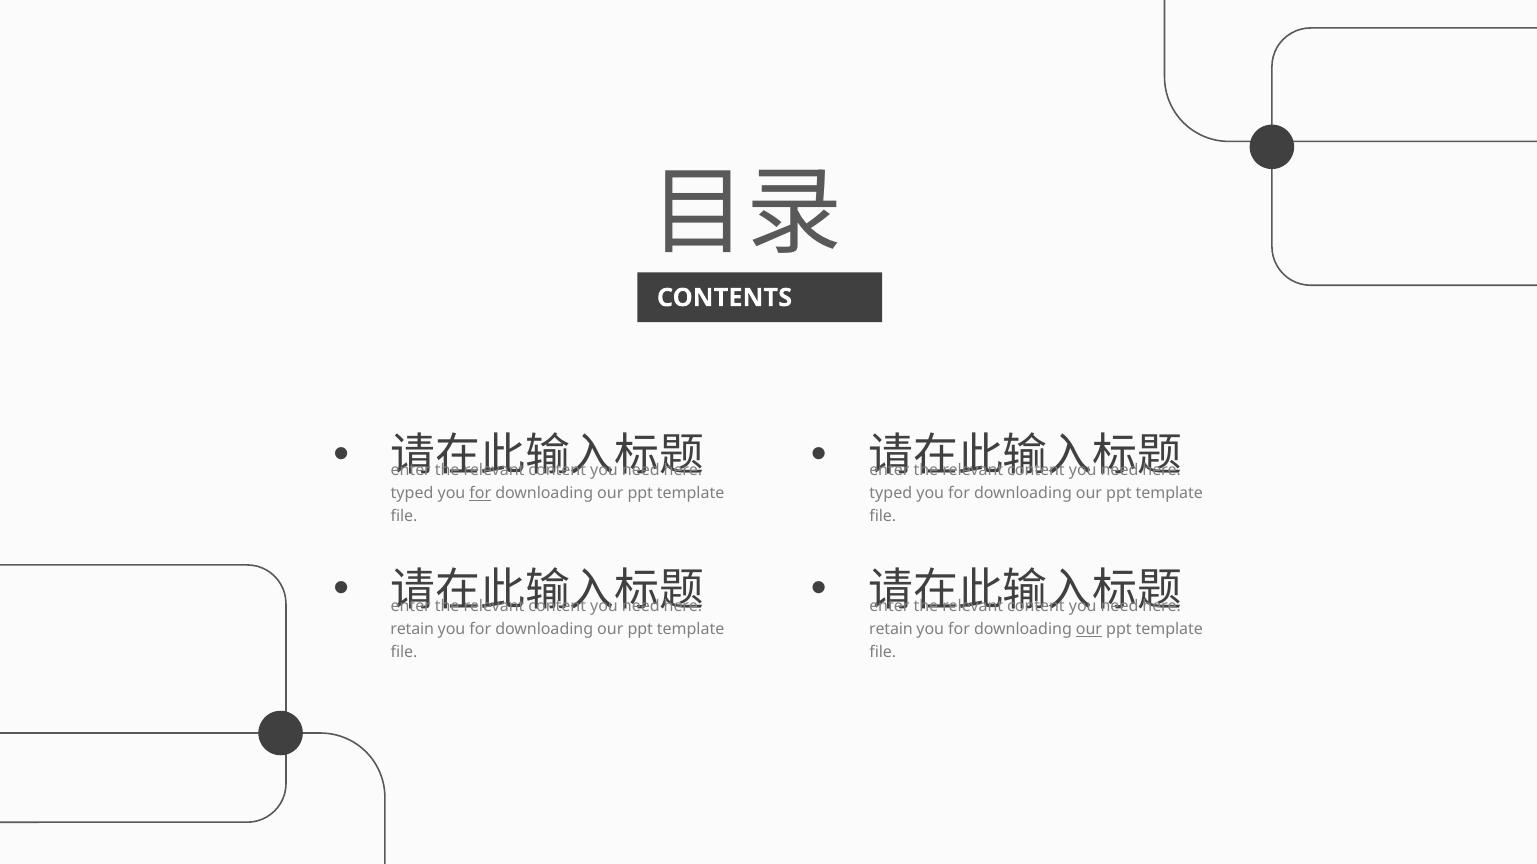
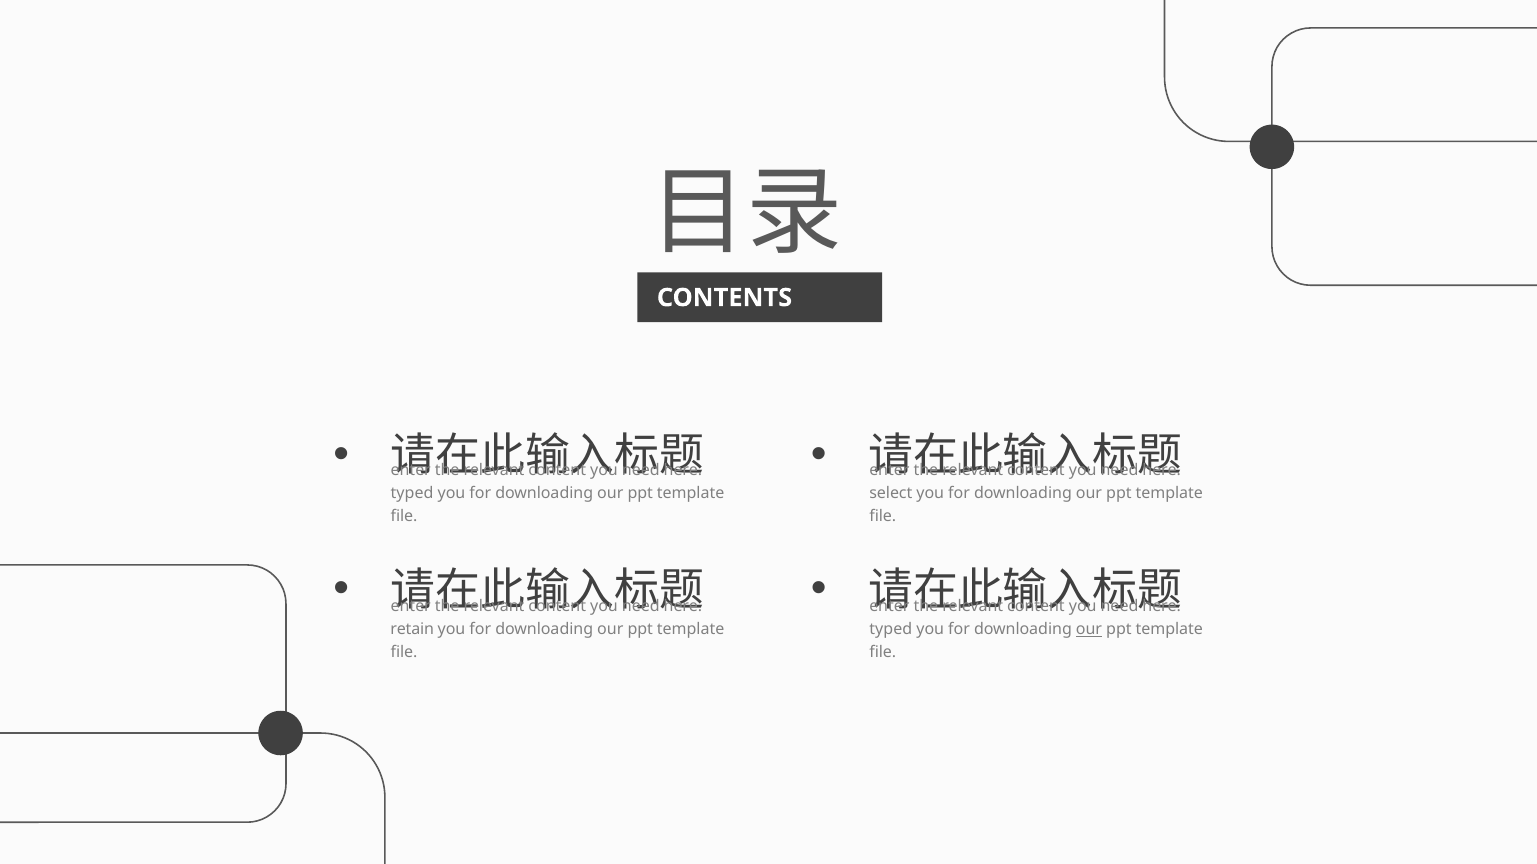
for underline: present -> none (480, 494)
typed: typed -> select (891, 494)
retain: retain -> typed (891, 630)
